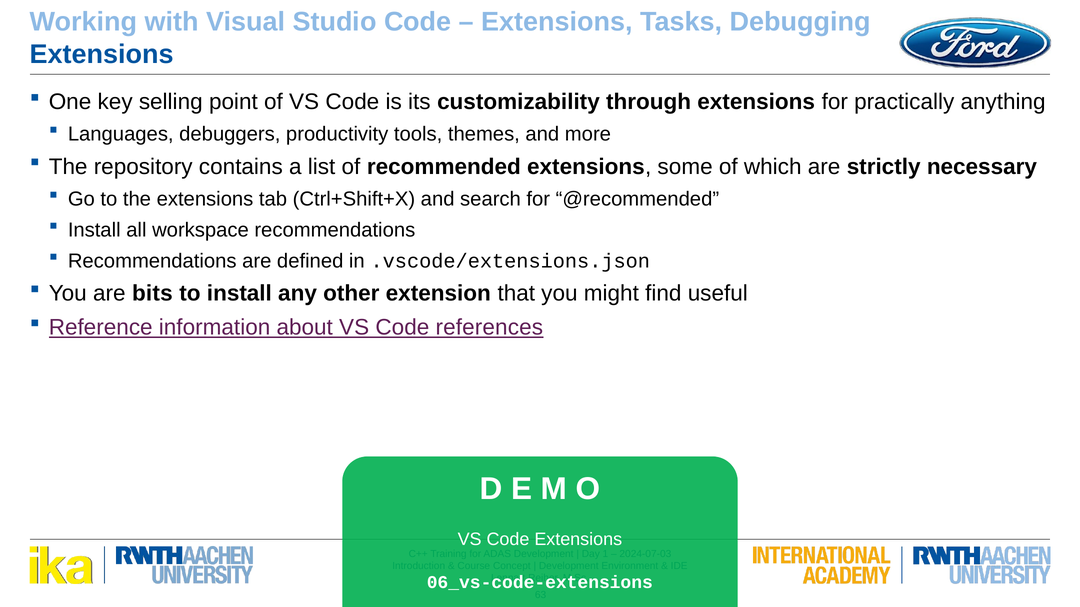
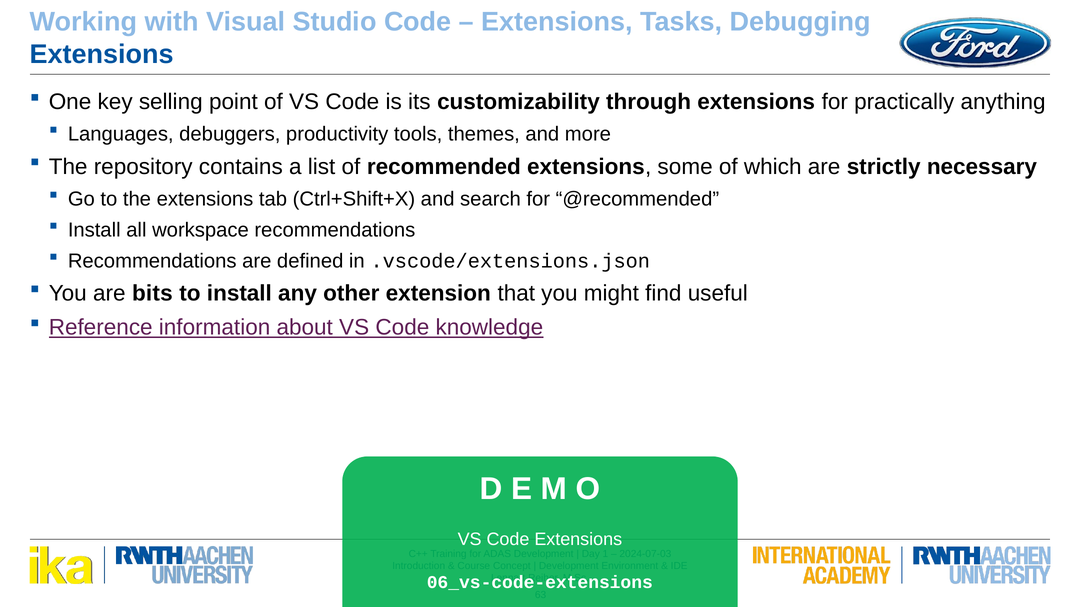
references: references -> knowledge (489, 328)
